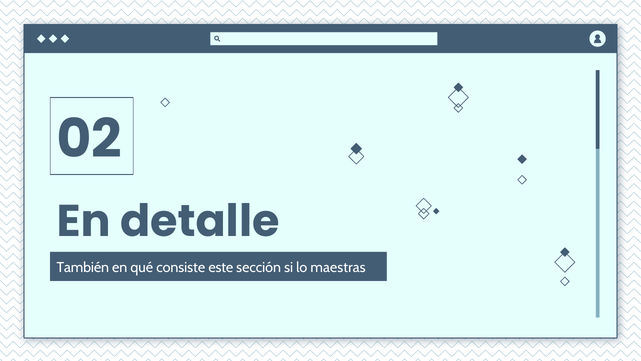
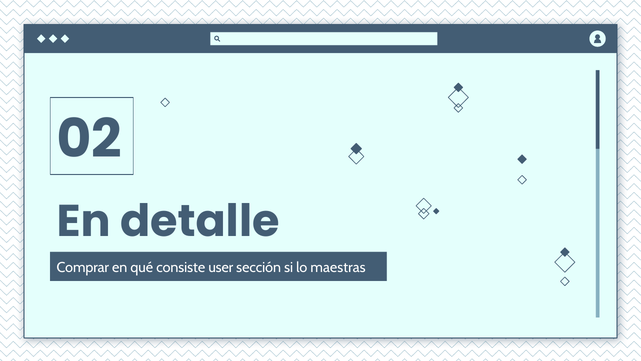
También: También -> Comprar (83, 267)
este: este -> user (221, 267)
